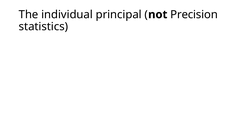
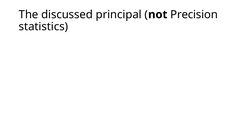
individual: individual -> discussed (67, 15)
